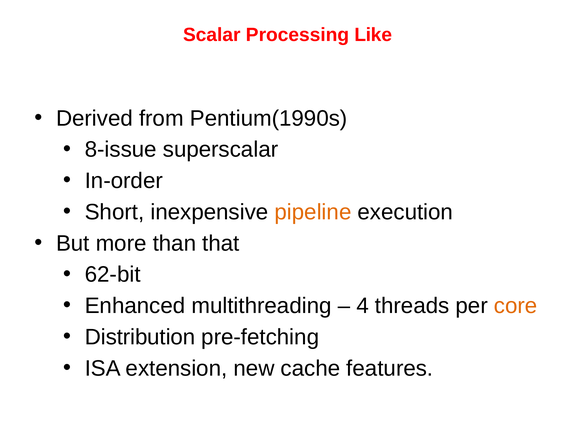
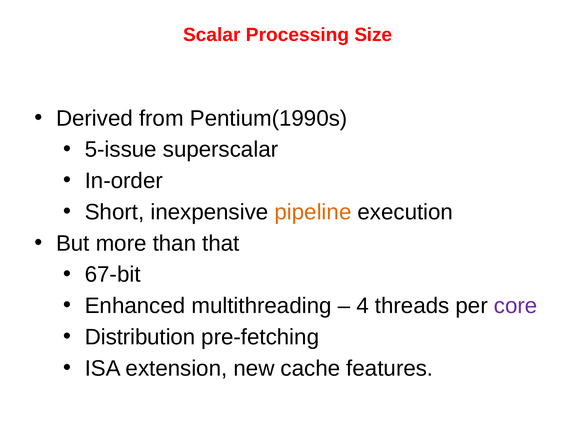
Like: Like -> Size (373, 35)
8-issue: 8-issue -> 5-issue (121, 150)
62-bit: 62-bit -> 67-bit (113, 275)
core colour: orange -> purple (516, 306)
